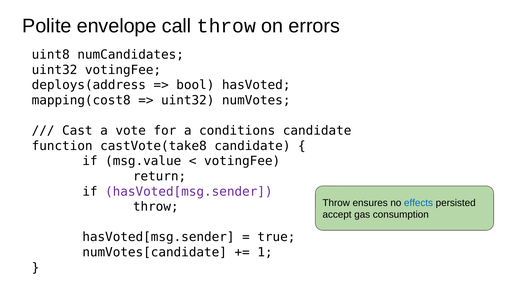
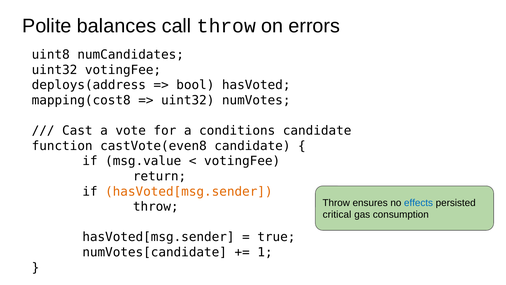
envelope: envelope -> balances (117, 26)
castVote(take8: castVote(take8 -> castVote(even8 (153, 146)
hasVoted[msg.sender colour: purple -> orange (189, 191)
accept: accept -> critical (337, 214)
